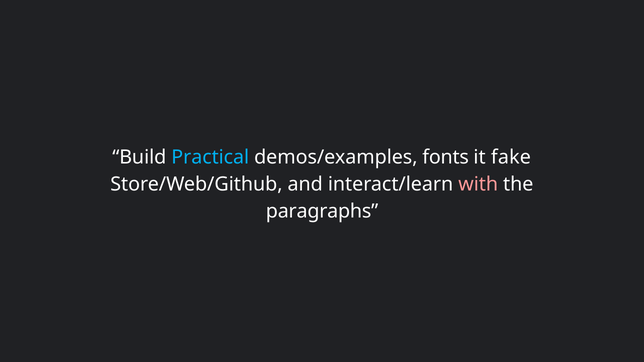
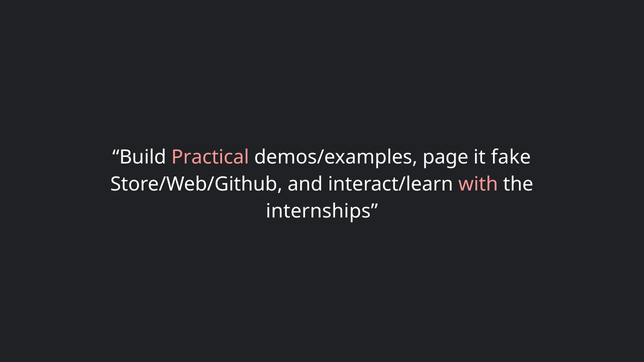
Practical colour: light blue -> pink (210, 157)
fonts: fonts -> page (446, 157)
paragraphs: paragraphs -> internships (322, 211)
